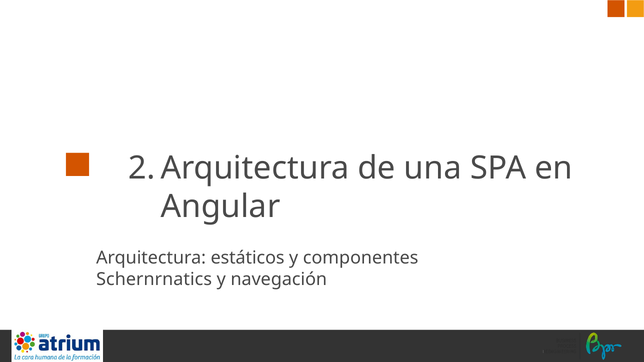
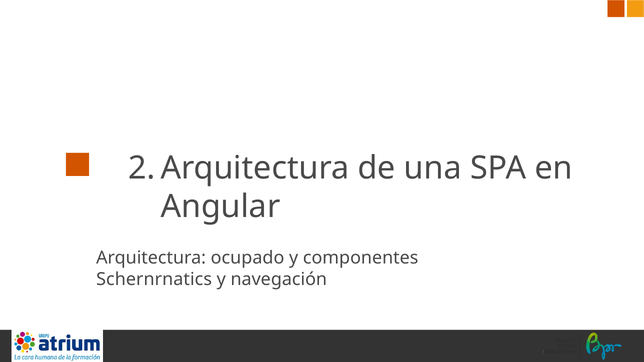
estáticos: estáticos -> ocupado (248, 258)
